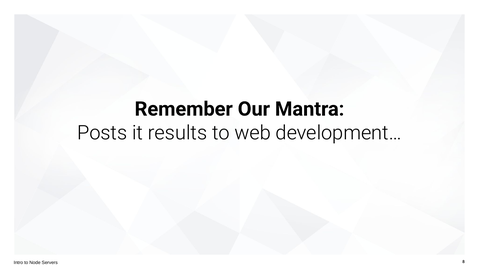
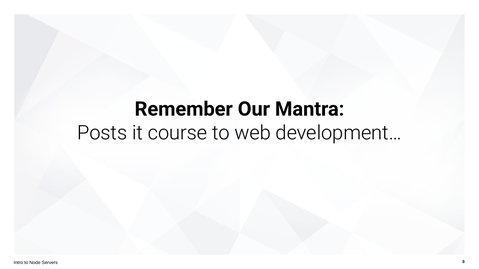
results: results -> course (178, 133)
